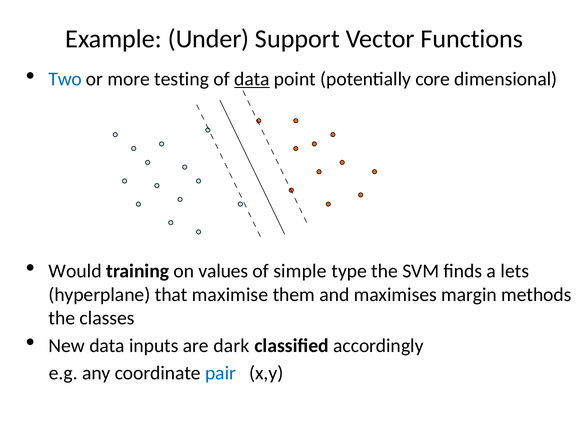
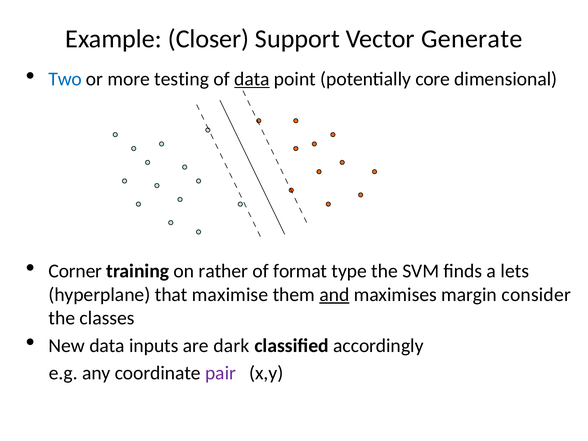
Under: Under -> Closer (209, 39)
Functions: Functions -> Generate (472, 39)
Would: Would -> Corner (75, 271)
values: values -> rather (223, 271)
simple: simple -> format (300, 271)
and underline: none -> present (334, 295)
methods: methods -> consider (536, 295)
pair colour: blue -> purple (221, 373)
